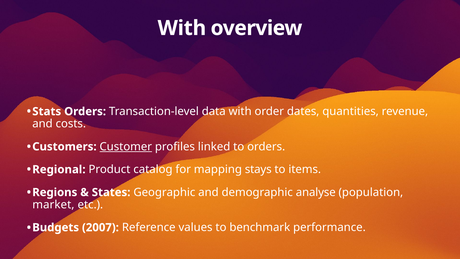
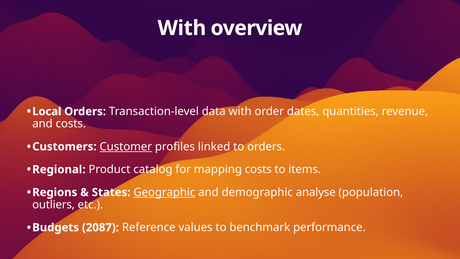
Stats: Stats -> Local (47, 111)
mapping stays: stays -> costs (258, 169)
Geographic underline: none -> present (164, 192)
market: market -> outliers (54, 204)
2007: 2007 -> 2087 (100, 227)
